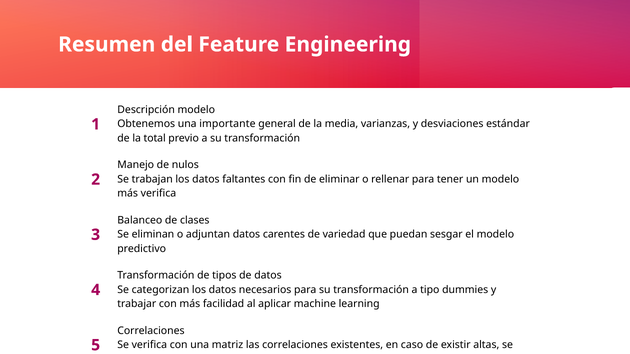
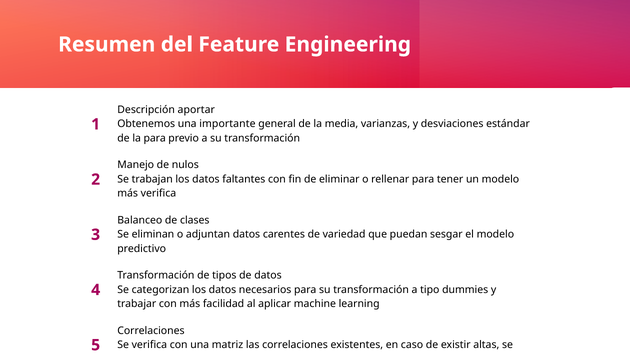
Descripción modelo: modelo -> aportar (196, 110)
la total: total -> para (155, 138)
